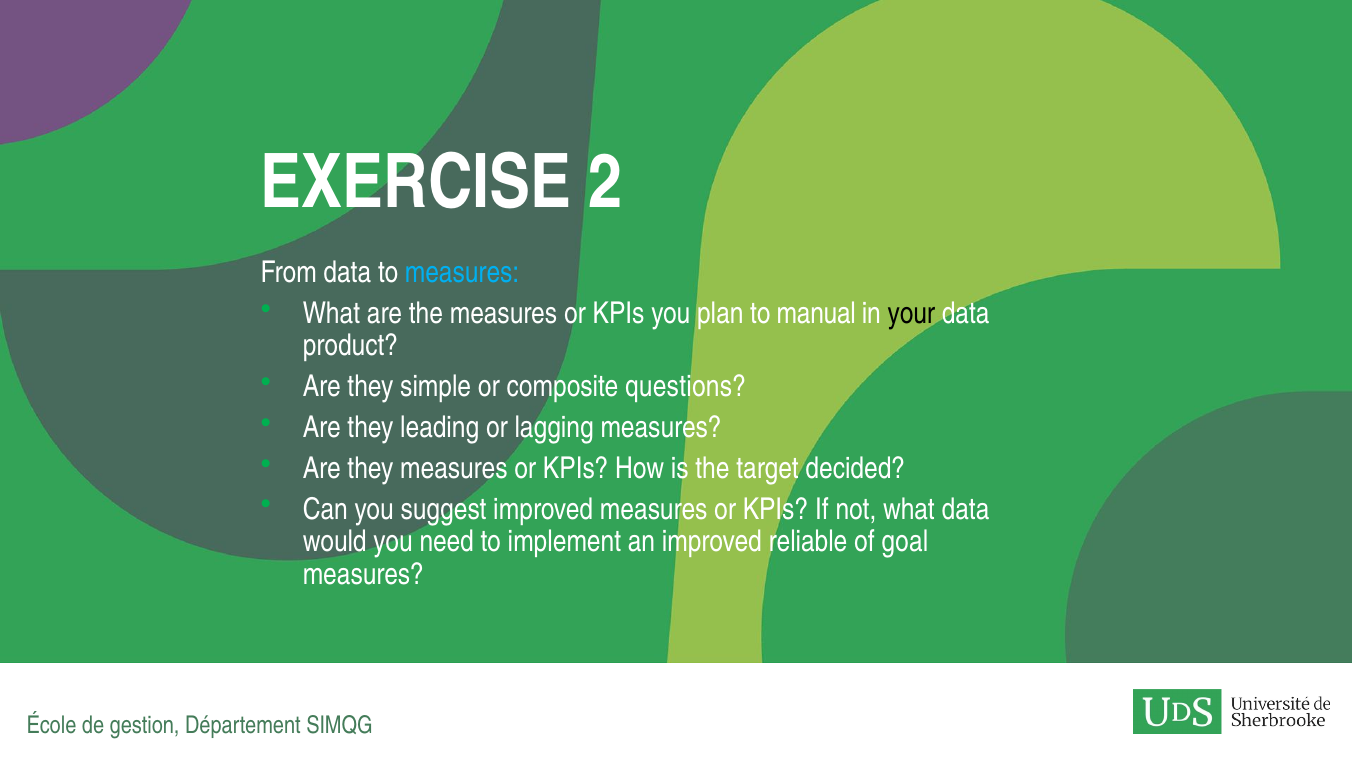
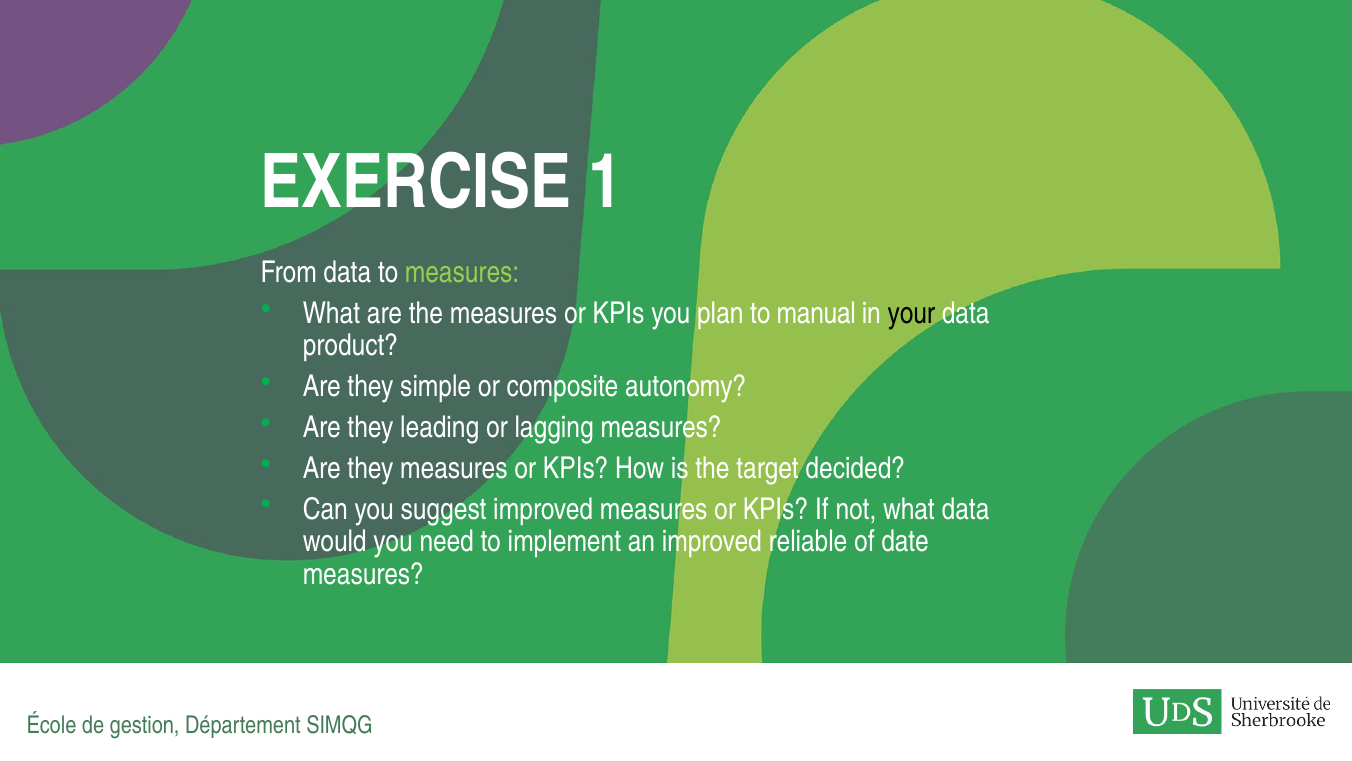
2: 2 -> 1 (606, 183)
measures colour: light blue -> light green (462, 273)
questions: questions -> autonomy (686, 387)
goal: goal -> date (905, 542)
